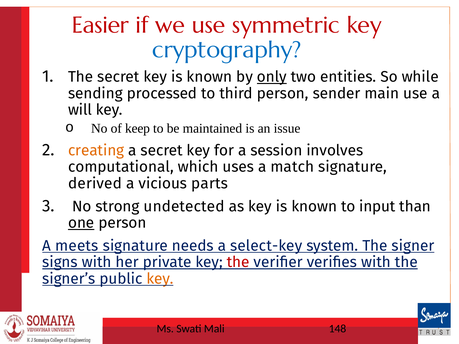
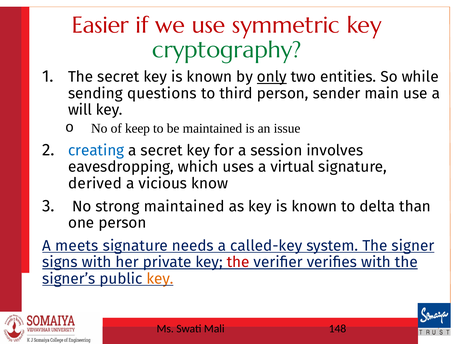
cryptography colour: blue -> green (227, 50)
processed: processed -> questions (162, 93)
creating colour: orange -> blue (96, 151)
computational: computational -> eavesdropping (121, 167)
match: match -> virtual (292, 167)
parts: parts -> know (210, 184)
strong undetected: undetected -> maintained (184, 206)
input: input -> delta (377, 206)
one underline: present -> none (81, 223)
select-key: select-key -> called-key (266, 246)
